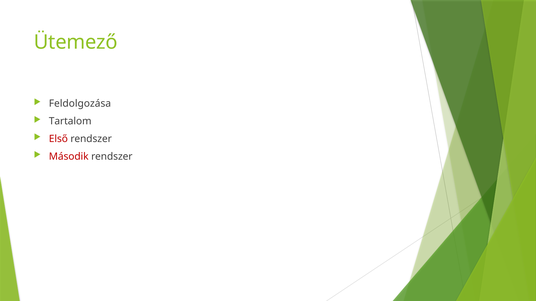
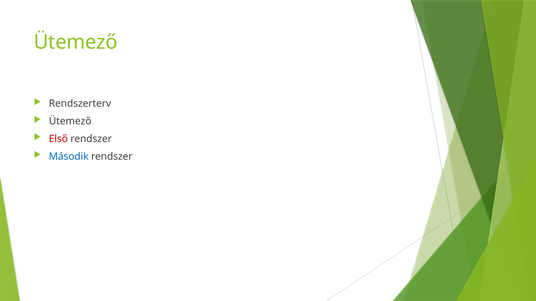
Feldolgozása: Feldolgozása -> Rendszerterv (80, 104)
Tartalom: Tartalom -> Ütemező (70, 121)
Második colour: red -> blue (69, 157)
